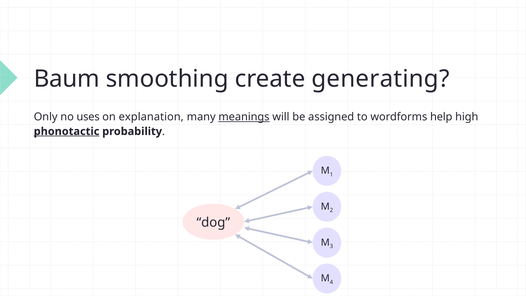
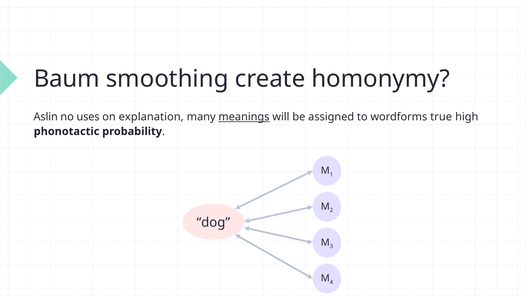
generating: generating -> homonymy (381, 79)
Only: Only -> Aslin (46, 117)
help: help -> true (441, 117)
phonotactic underline: present -> none (67, 131)
